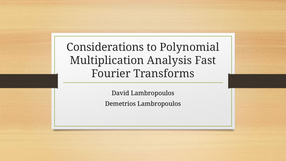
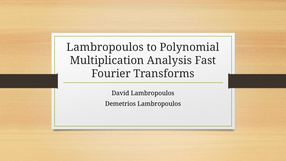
Considerations: Considerations -> Lambropoulos (105, 47)
